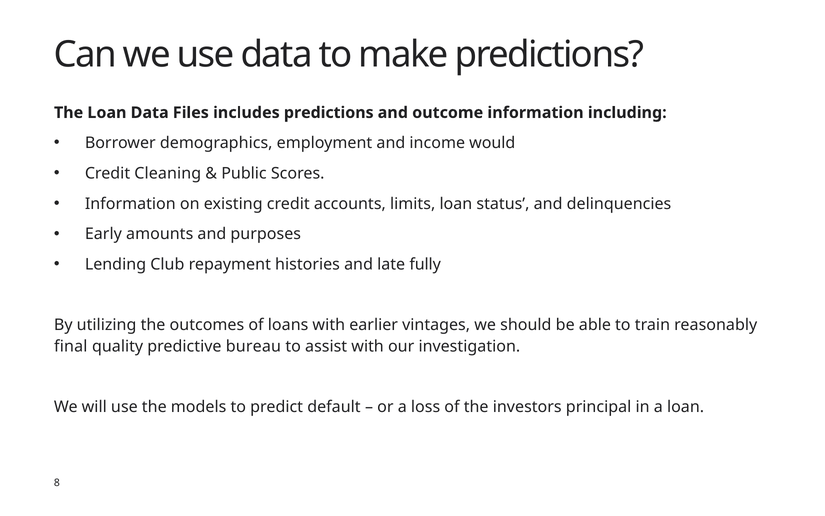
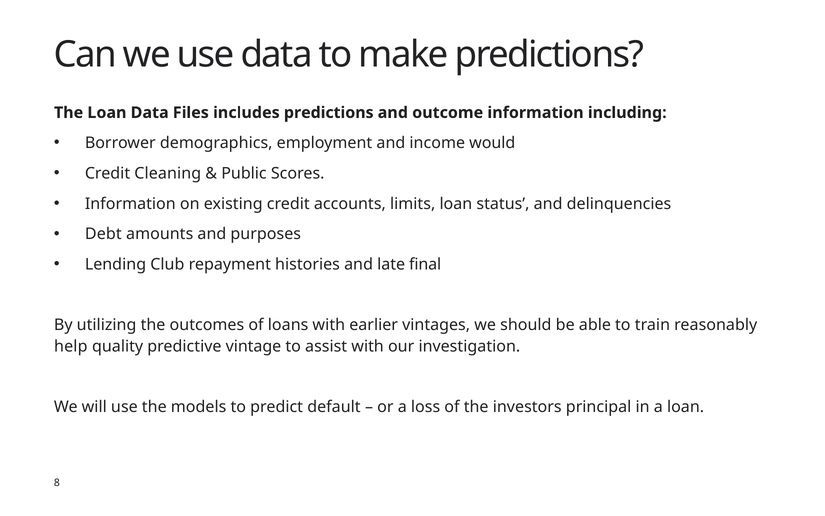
Early: Early -> Debt (103, 234)
fully: fully -> final (425, 264)
final: final -> help (71, 346)
bureau: bureau -> vintage (254, 346)
